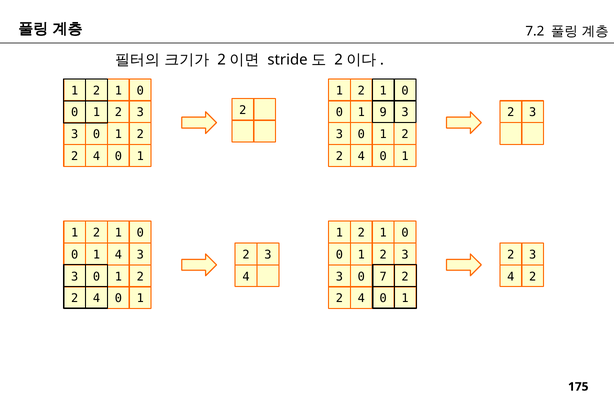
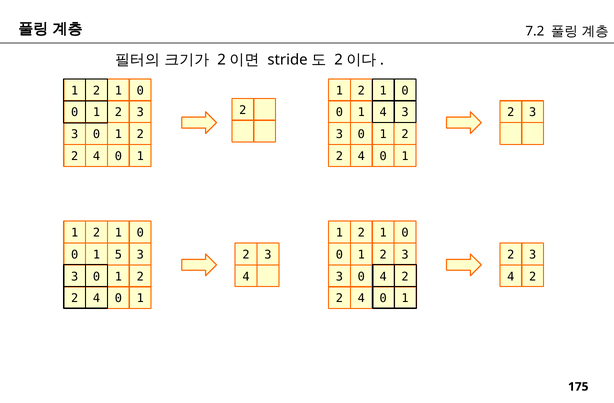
1 9: 9 -> 4 (383, 113)
1 4: 4 -> 5 (118, 255)
0 7: 7 -> 4 (383, 277)
